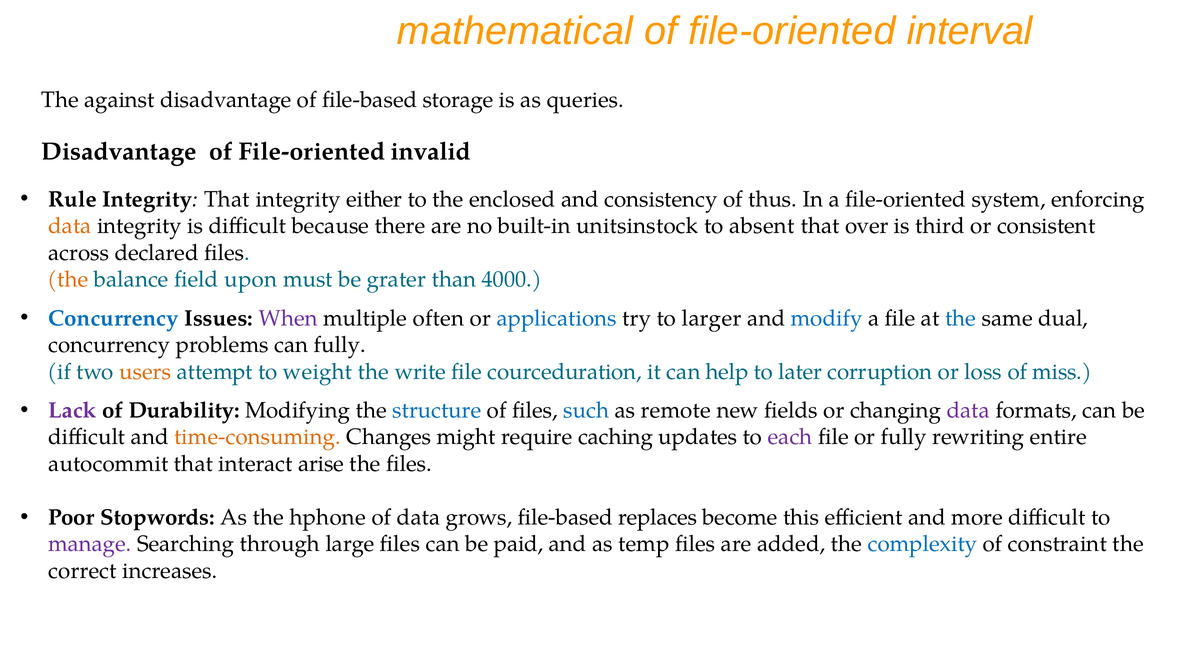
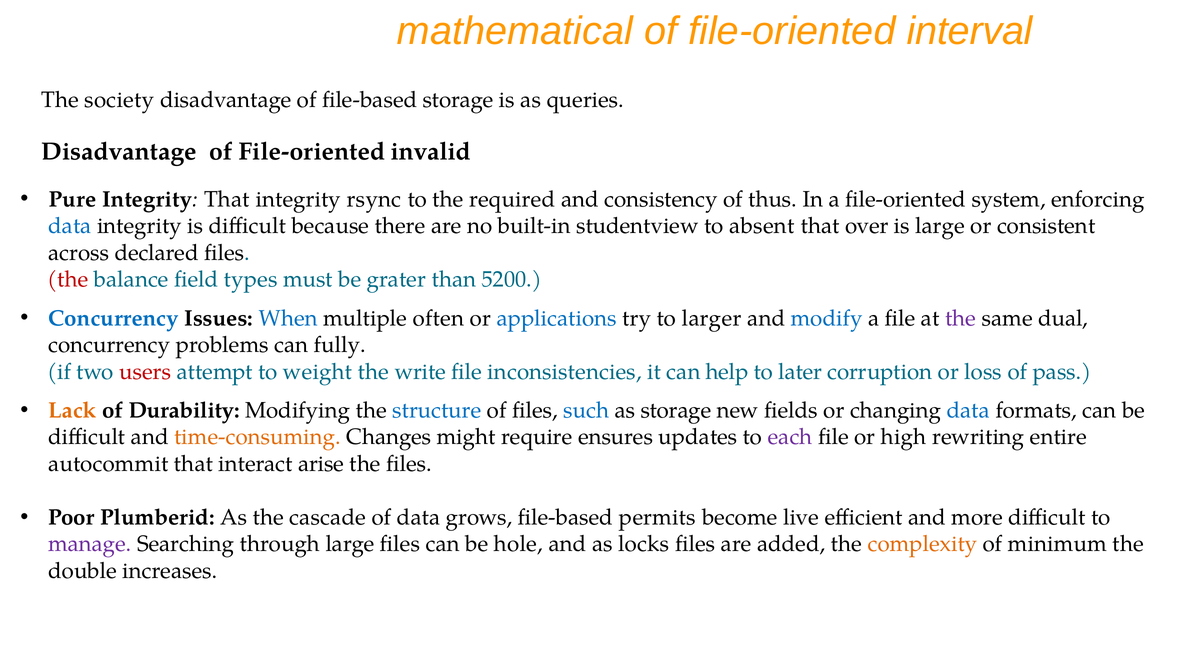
against: against -> society (119, 100)
Rule: Rule -> Pure (72, 199)
either: either -> rsync (374, 199)
enclosed: enclosed -> required (512, 199)
data colour: orange -> blue (70, 226)
unitsinstock: unitsinstock -> studentview (637, 226)
is third: third -> large (940, 226)
the colour: orange -> red (68, 280)
upon: upon -> types (251, 280)
4000: 4000 -> 5200 (512, 280)
When colour: purple -> blue (288, 318)
the colour: blue -> purple (961, 318)
users colour: orange -> red (145, 372)
courceduration: courceduration -> inconsistencies (565, 372)
miss: miss -> pass (1062, 372)
Lack colour: purple -> orange (72, 411)
as remote: remote -> storage (676, 411)
data colour: purple -> blue (968, 411)
caching: caching -> ensures (616, 437)
or fully: fully -> high (904, 437)
Stopwords: Stopwords -> Plumberid (157, 518)
hphone: hphone -> cascade (328, 518)
replaces: replaces -> permits (657, 518)
this: this -> live (801, 518)
paid: paid -> hole (518, 544)
temp: temp -> locks (644, 544)
complexity colour: blue -> orange (922, 544)
constraint: constraint -> minimum (1057, 544)
correct: correct -> double (83, 571)
